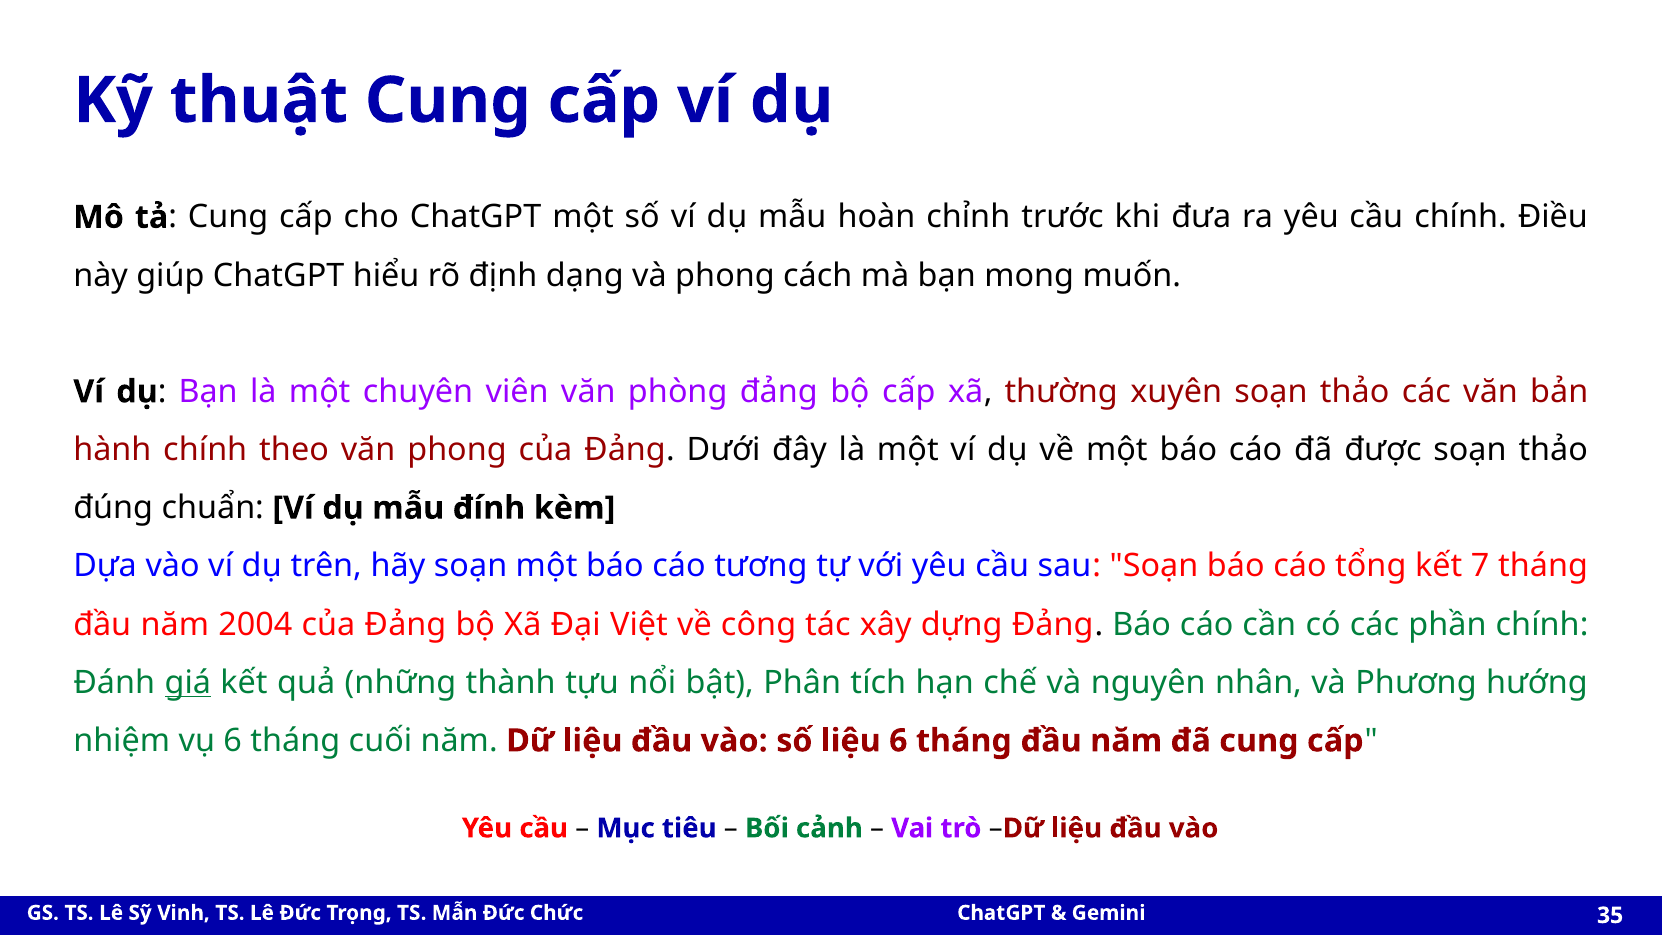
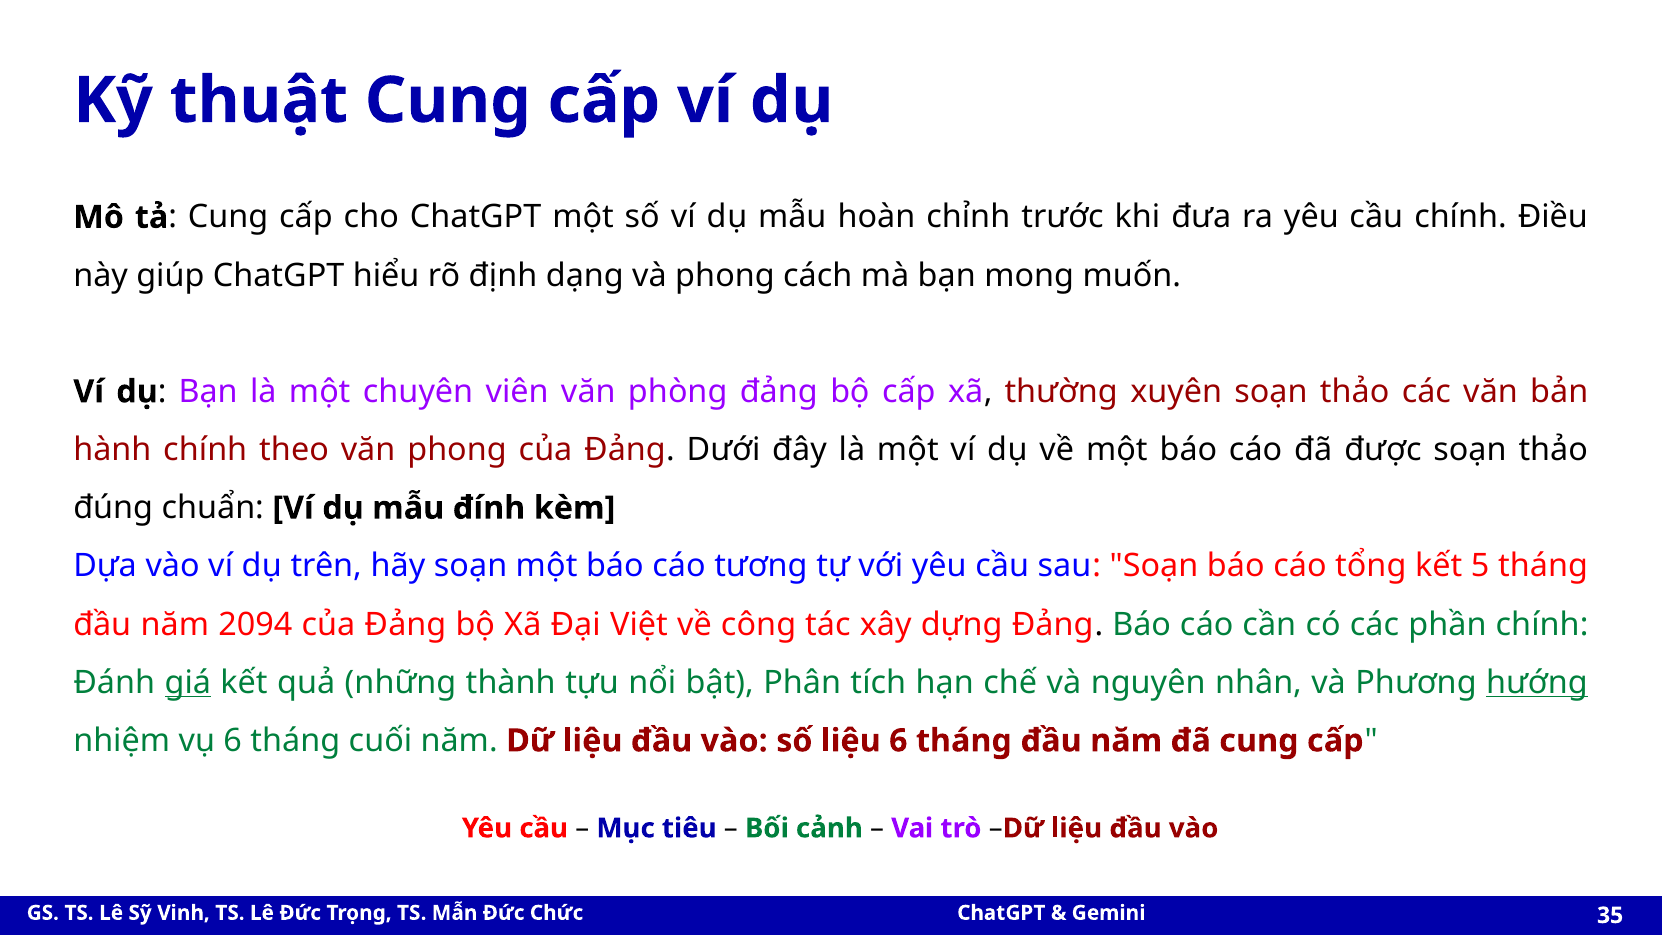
7: 7 -> 5 (1480, 566)
2004: 2004 -> 2094 (255, 624)
hướng underline: none -> present (1537, 683)
